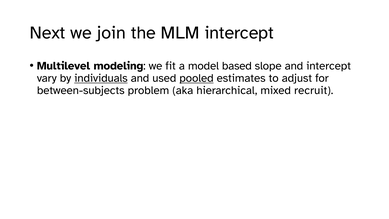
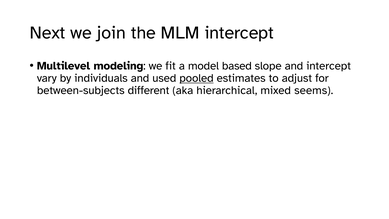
individuals underline: present -> none (101, 78)
problem: problem -> different (149, 90)
recruit: recruit -> seems (314, 90)
